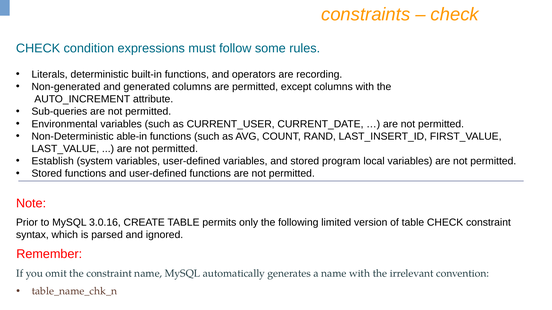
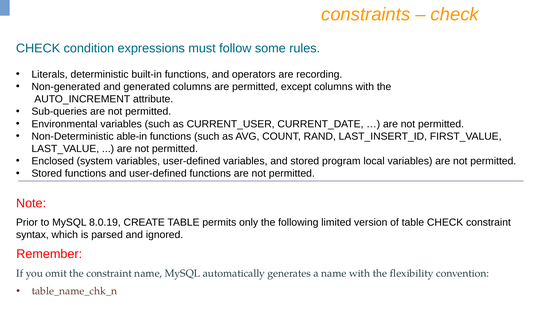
Establish: Establish -> Enclosed (53, 161)
3.0.16: 3.0.16 -> 8.0.19 (105, 223)
irrelevant: irrelevant -> flexibility (412, 274)
